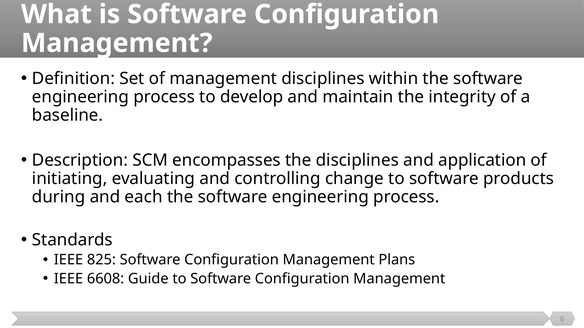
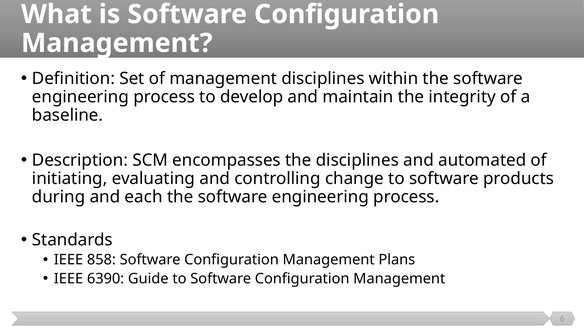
application: application -> automated (482, 160)
825: 825 -> 858 (101, 260)
6608: 6608 -> 6390 (106, 279)
